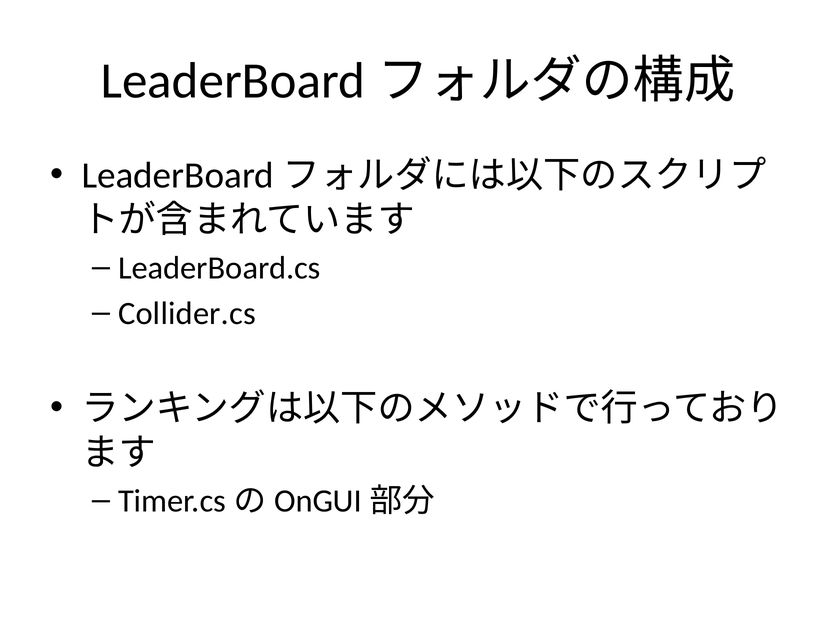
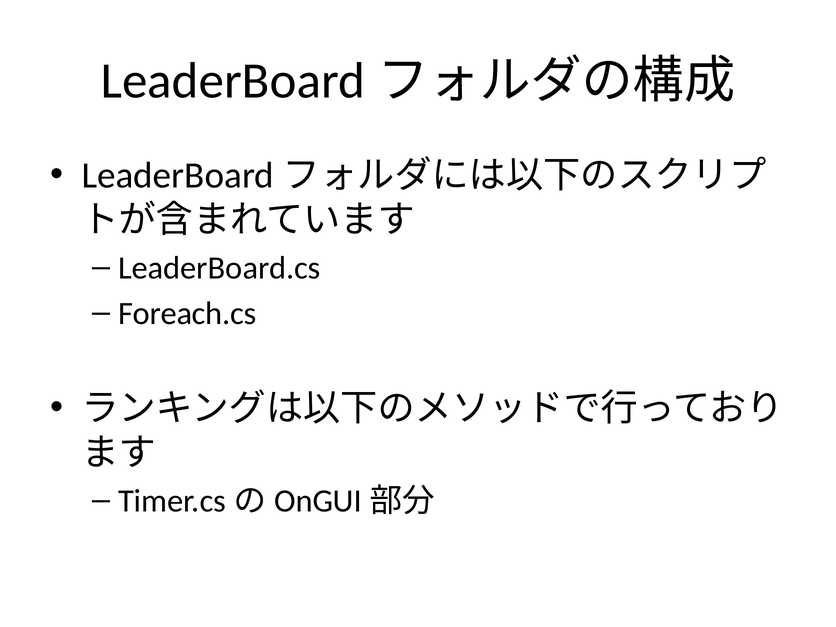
Collider.cs: Collider.cs -> Foreach.cs (187, 313)
